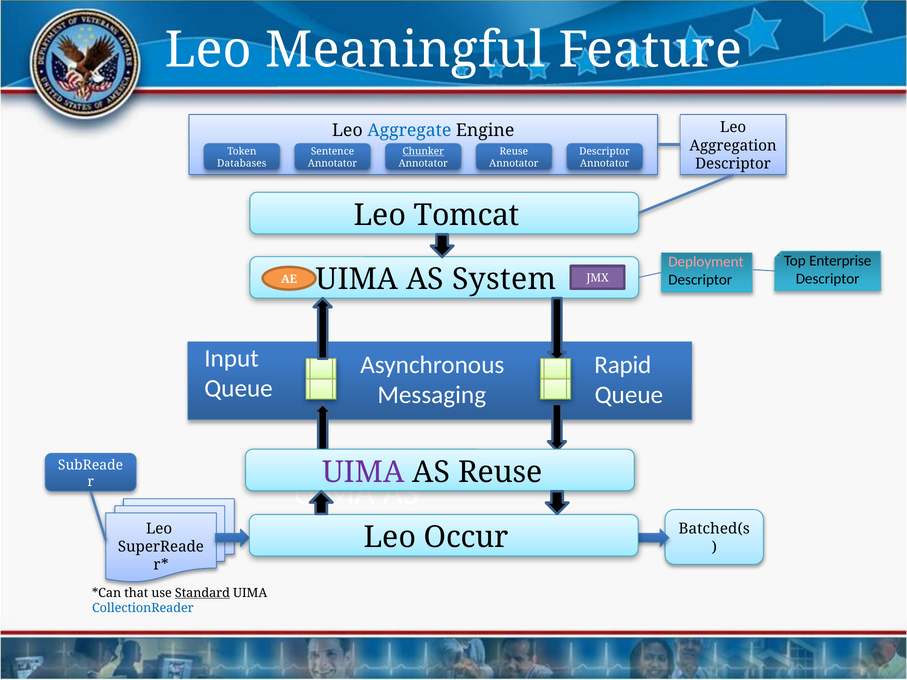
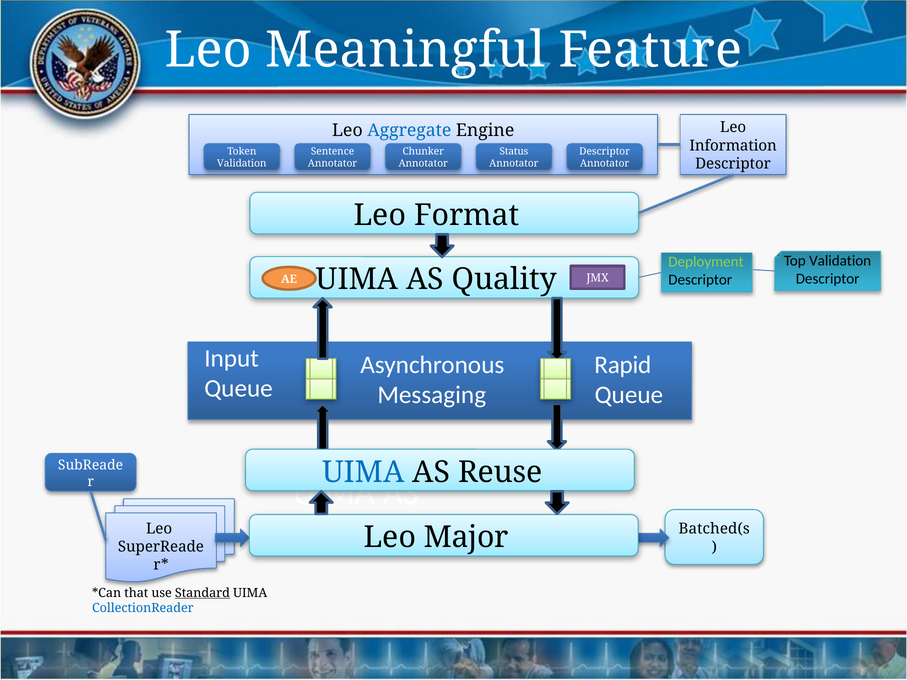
Aggregation: Aggregation -> Information (733, 146)
Chunker underline: present -> none (423, 152)
Reuse: Reuse -> Status (514, 152)
Databases: Databases -> Validation (242, 164)
Tomcat: Tomcat -> Format (467, 215)
Top Enterprise: Enterprise -> Validation (840, 261)
Deployment colour: pink -> light green (706, 262)
System: System -> Quality (504, 280)
UIMA colour: purple -> blue (363, 472)
Occur: Occur -> Major (466, 538)
